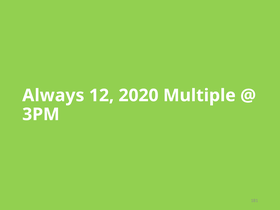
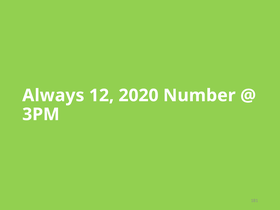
Multiple: Multiple -> Number (199, 95)
